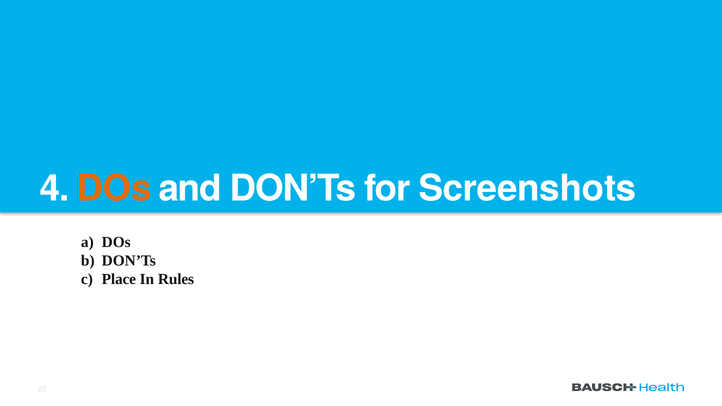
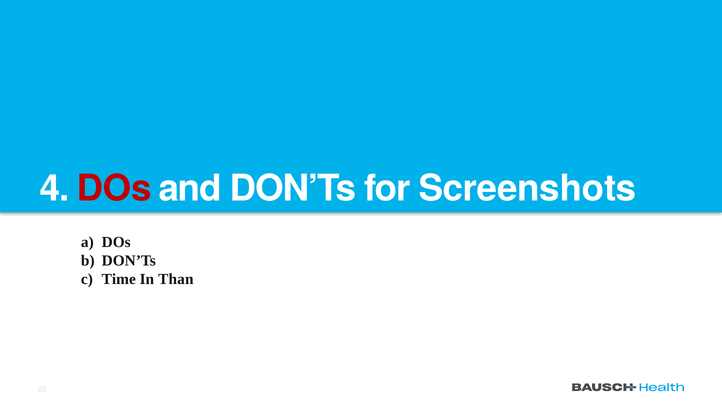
DOs colour: orange -> red (114, 189)
Place: Place -> Time (119, 279)
Rules: Rules -> Than (176, 279)
